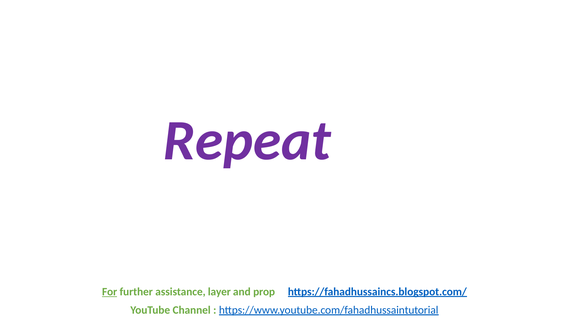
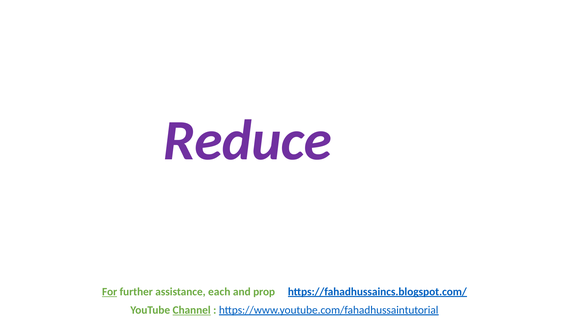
Repeat: Repeat -> Reduce (247, 140)
layer: layer -> each (219, 291)
Channel underline: none -> present (192, 310)
